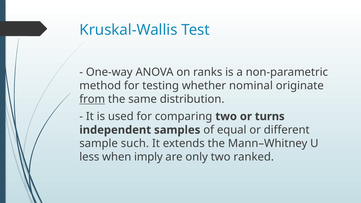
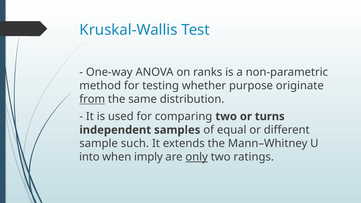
nominal: nominal -> purpose (251, 86)
less: less -> into (89, 157)
only underline: none -> present (197, 157)
ranked: ranked -> ratings (254, 157)
